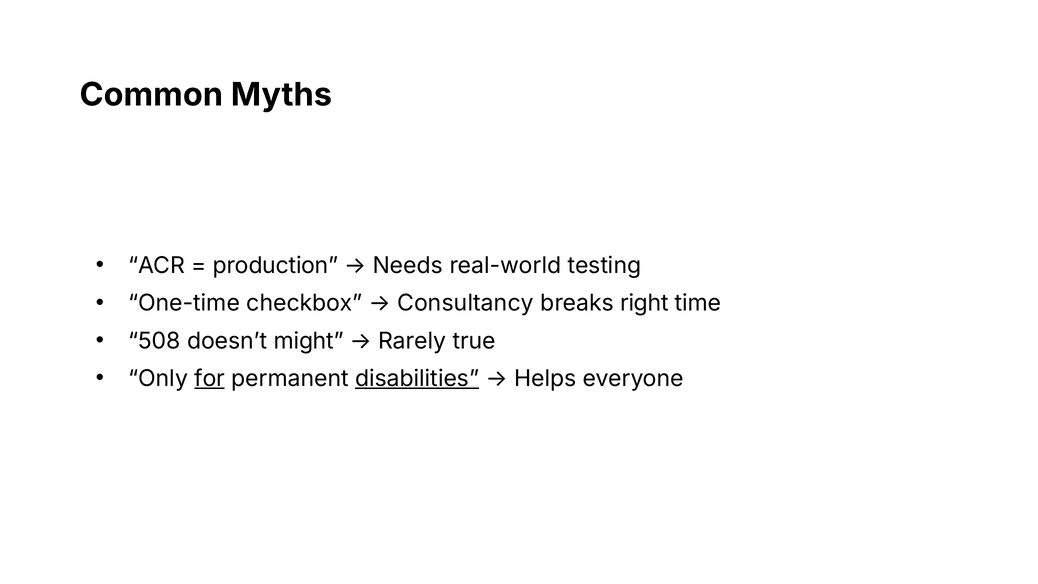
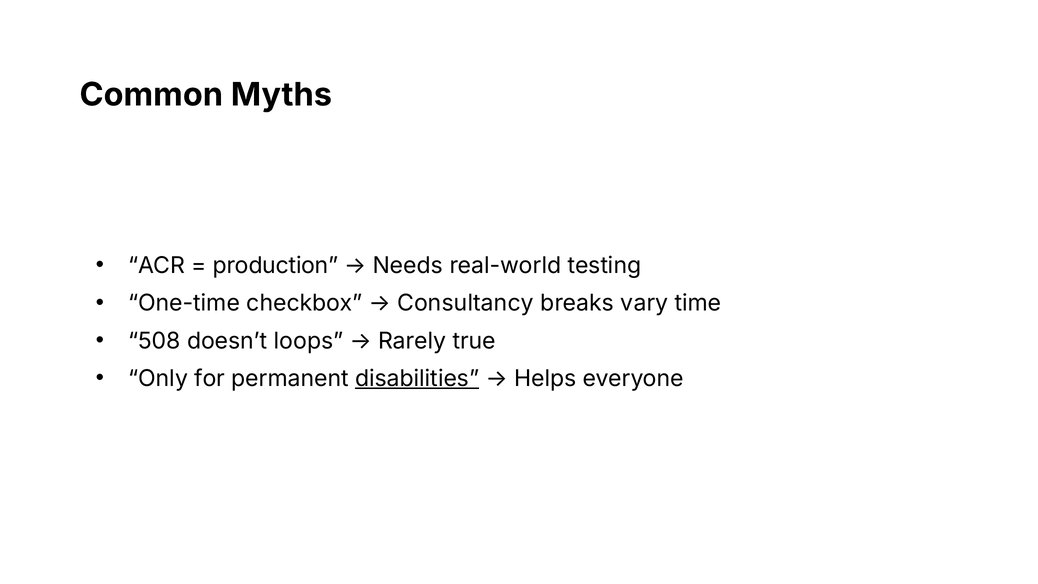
right: right -> vary (644, 303)
might: might -> loops (309, 341)
for underline: present -> none (210, 378)
